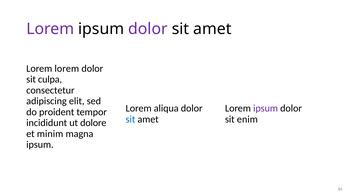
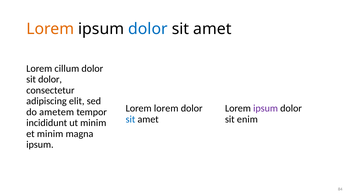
Lorem colour: purple -> orange (50, 29)
dolor colour: purple -> blue (148, 29)
Lorem lorem: lorem -> cillum (67, 69)
sit culpa: culpa -> dolor (50, 79)
Lorem aliqua: aliqua -> lorem (166, 108)
proident: proident -> ametem (57, 112)
ut dolore: dolore -> minim (93, 123)
